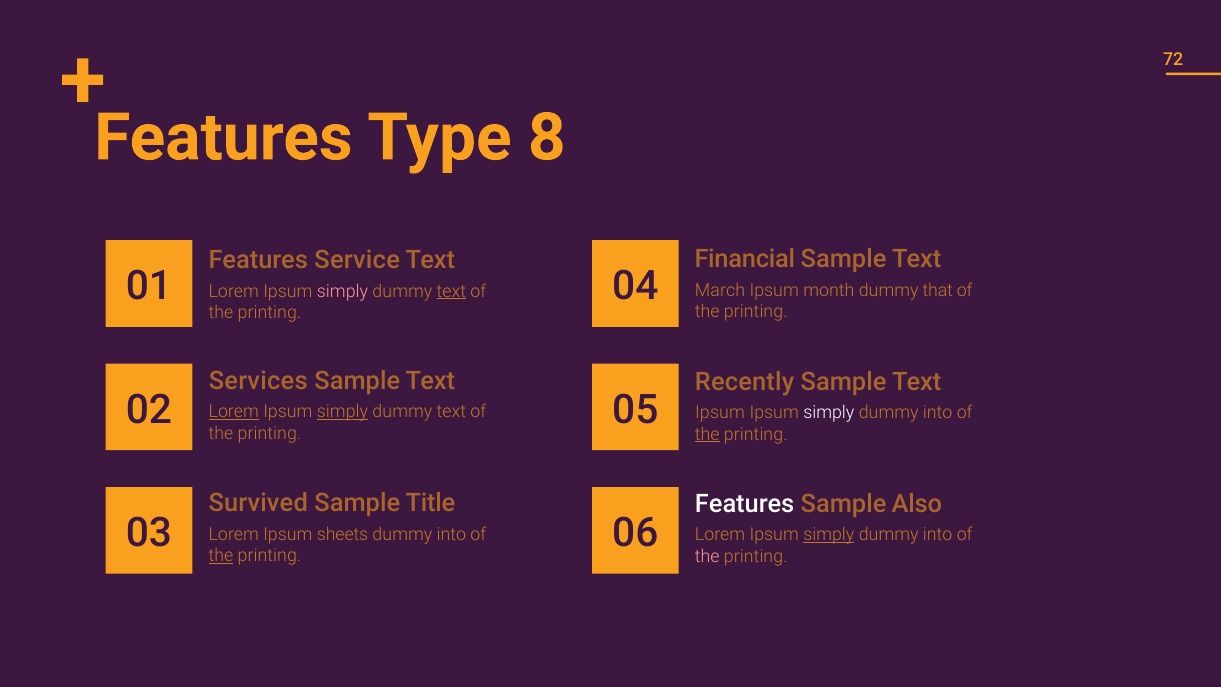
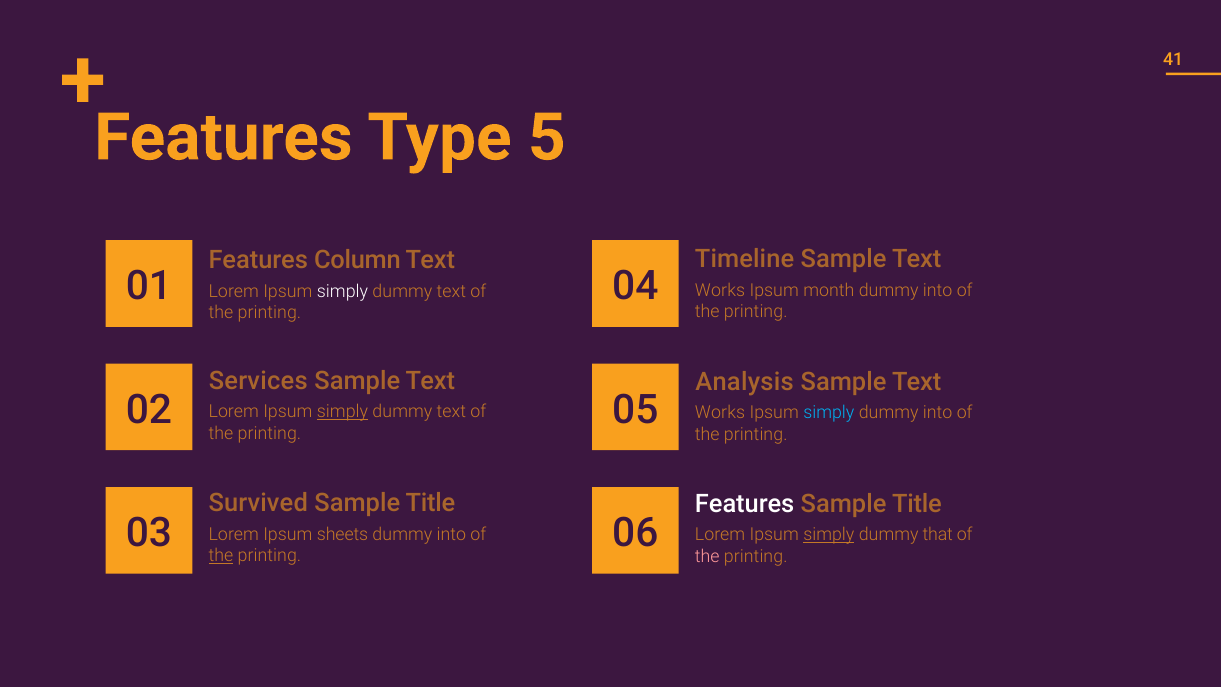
72: 72 -> 41 (1173, 60)
8: 8 -> 5 (547, 138)
Financial: Financial -> Timeline (745, 259)
Service: Service -> Column (357, 260)
March: March -> Works (720, 290)
that: that -> into (938, 290)
simply colour: pink -> white (343, 291)
text underline: present -> none (451, 291)
Recently: Recently -> Analysis (745, 382)
Lorem underline: present -> none (234, 412)
Ipsum: Ipsum -> Works (720, 412)
simply colour: white -> light blue (829, 412)
the underline: present -> none (707, 434)
Also: Also -> Title (917, 504)
into: into -> that (938, 535)
